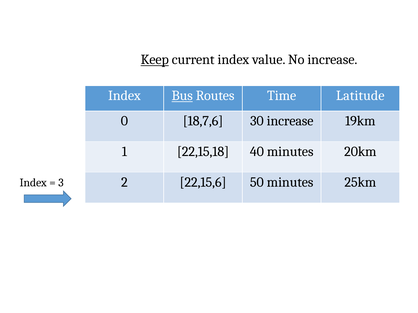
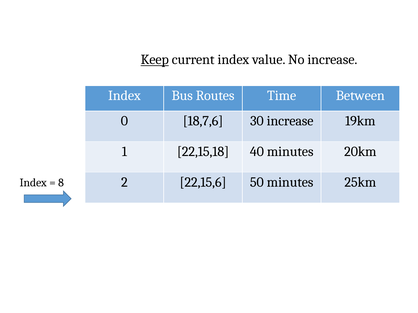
Bus underline: present -> none (182, 96)
Latitude: Latitude -> Between (360, 96)
3: 3 -> 8 (61, 183)
